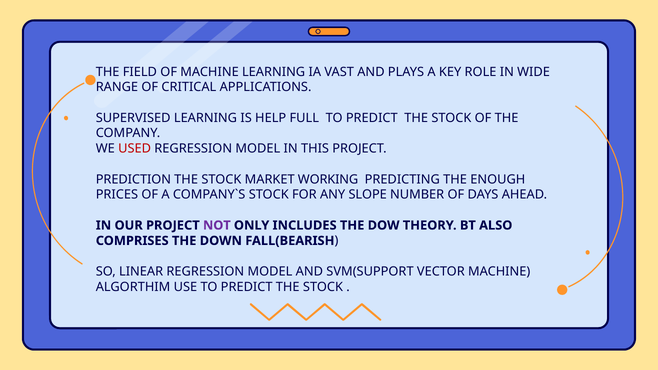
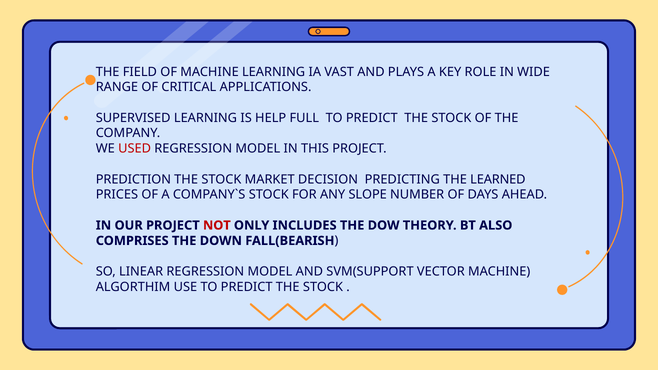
WORKING: WORKING -> DECISION (328, 179)
ENOUGH: ENOUGH -> LEARNED (498, 179)
NOT colour: purple -> red (217, 225)
